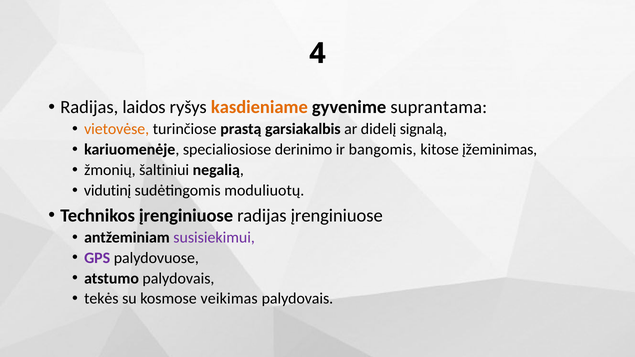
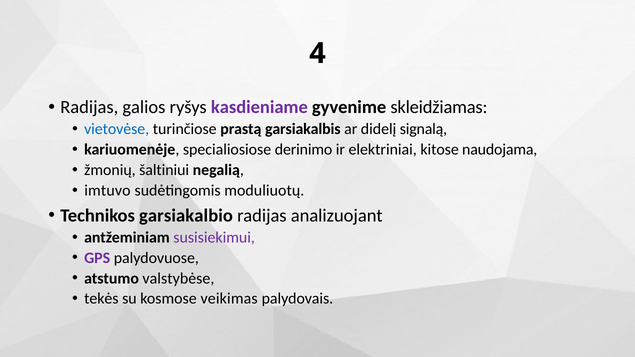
laidos: laidos -> galios (144, 107)
kasdieniame colour: orange -> purple (259, 107)
suprantama: suprantama -> skleidžiamas (439, 107)
vietovėse colour: orange -> blue (117, 129)
bangomis: bangomis -> elektriniai (383, 150)
įžeminimas: įžeminimas -> naudojama (500, 150)
vidutinį: vidutinį -> imtuvo (107, 191)
Technikos įrenginiuose: įrenginiuose -> garsiakalbio (186, 216)
radijas įrenginiuose: įrenginiuose -> analizuojant (337, 216)
atstumo palydovais: palydovais -> valstybėse (178, 278)
